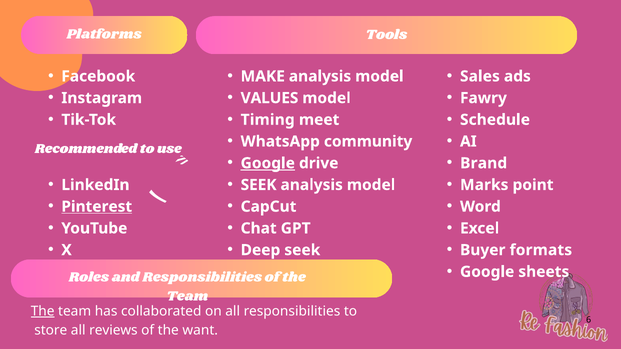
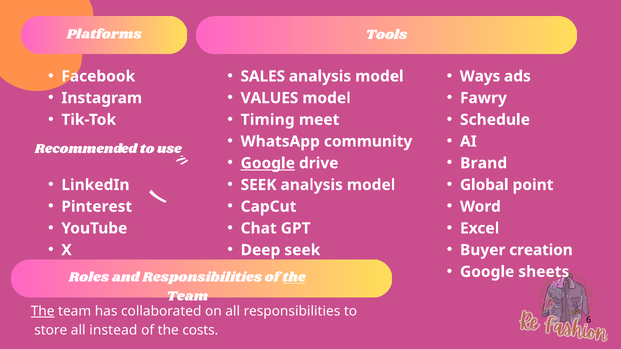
MAKE: MAKE -> SALES (263, 76)
Sales: Sales -> Ways (480, 76)
Marks: Marks -> Global (484, 185)
Pinterest underline: present -> none (97, 207)
formats: formats -> creation (541, 250)
the underline: none -> present (294, 278)
reviews: reviews -> instead (113, 331)
want: want -> costs (200, 331)
